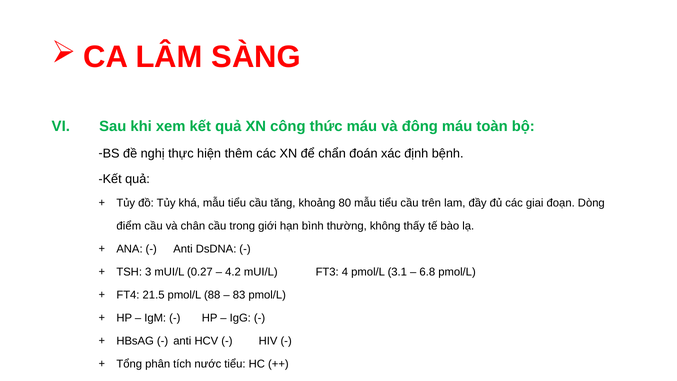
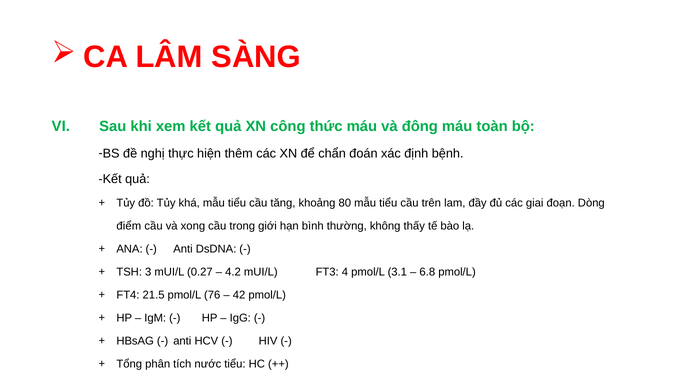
chân: chân -> xong (193, 226)
88: 88 -> 76 (212, 295)
83: 83 -> 42 (239, 295)
